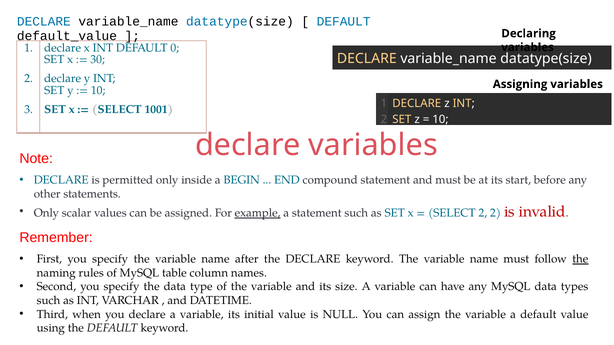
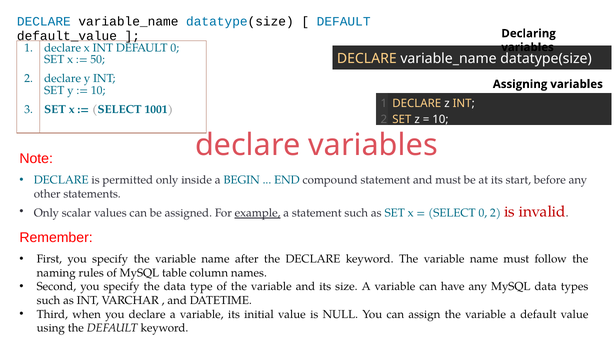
30: 30 -> 50 (98, 59)
SELECT 2: 2 -> 0 (483, 213)
the underline: present -> none (580, 259)
